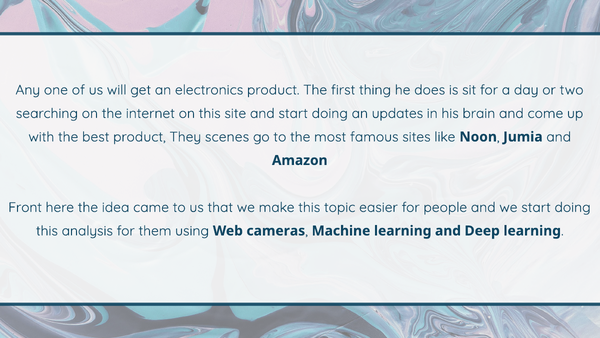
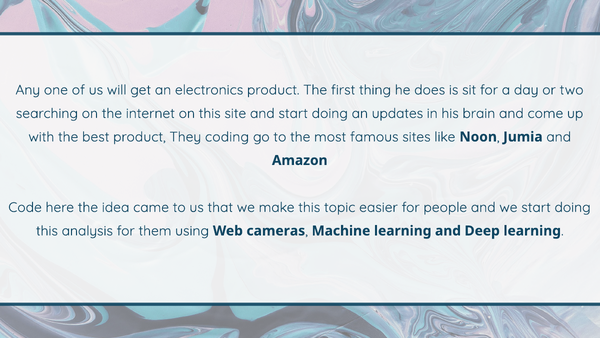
scenes: scenes -> coding (227, 137)
Front: Front -> Code (25, 207)
